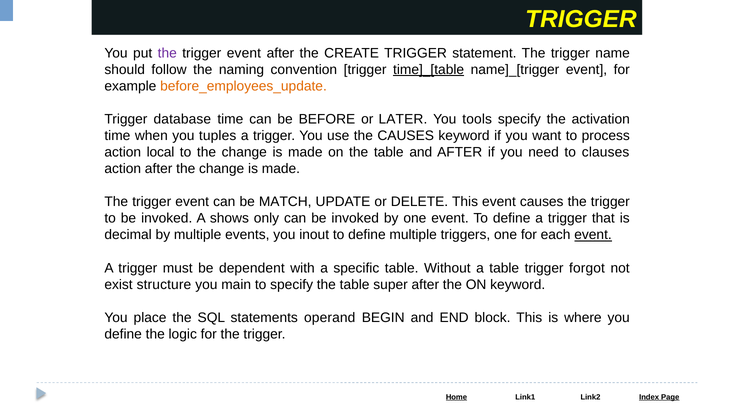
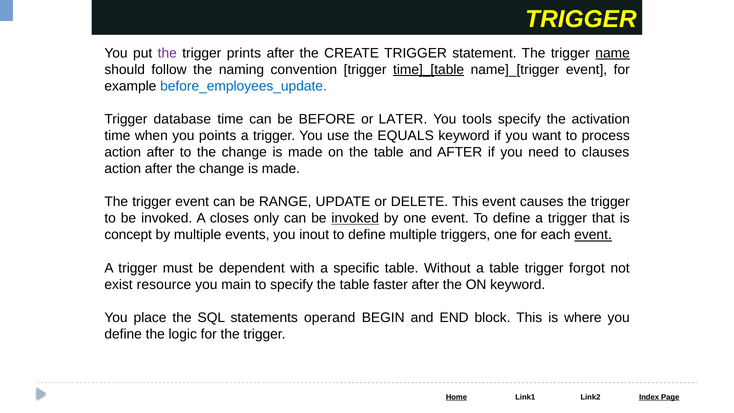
event: event -> prints (244, 53)
name underline: none -> present (613, 53)
before_employees_update colour: orange -> blue (244, 86)
tuples: tuples -> points (218, 136)
the CAUSES: CAUSES -> EQUALS (406, 136)
local: local -> after (160, 152)
MATCH: MATCH -> RANGE (285, 202)
shows: shows -> closes (229, 218)
invoked underline: none -> present (355, 218)
decimal: decimal -> concept (128, 235)
structure: structure -> resource (164, 284)
super: super -> faster (391, 284)
